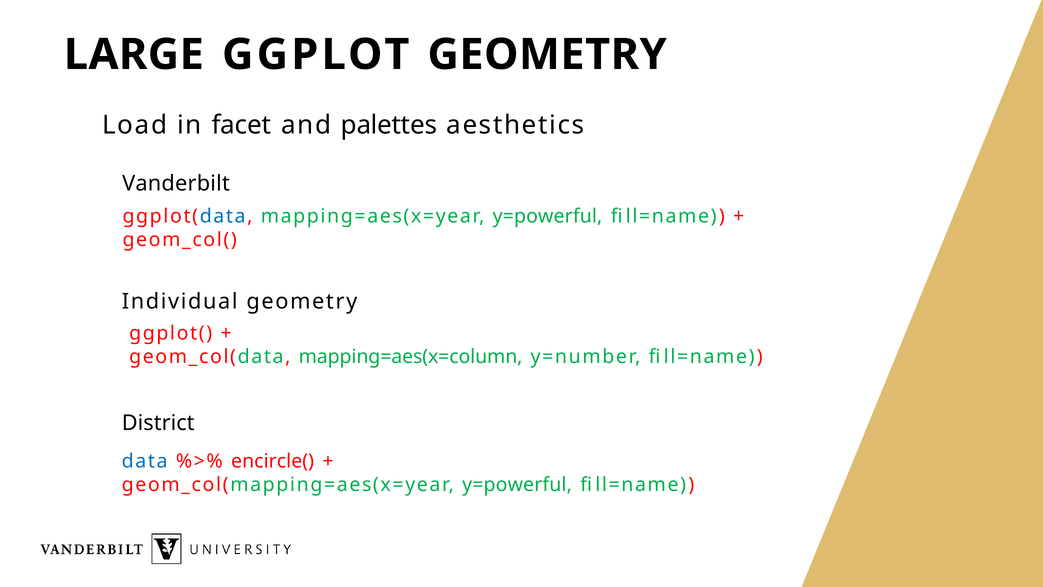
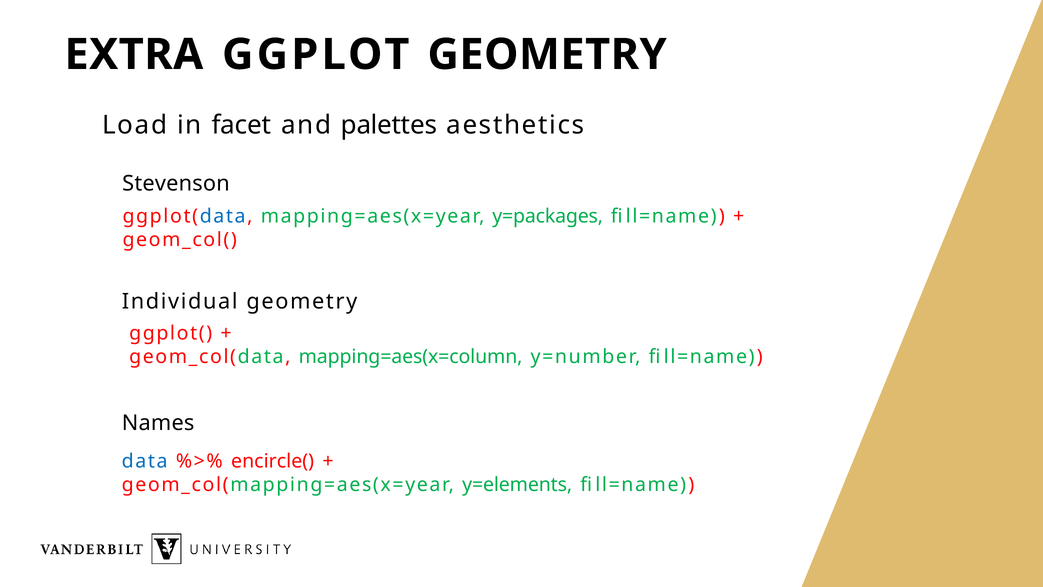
LARGE: LARGE -> EXTRA (134, 55)
Vanderbilt: Vanderbilt -> Stevenson (176, 183)
mapping=aes(x=year y=powerful: y=powerful -> y=packages (548, 216)
District: District -> Names (158, 423)
geom_col(mapping=aes(x=year y=powerful: y=powerful -> y=elements (517, 484)
